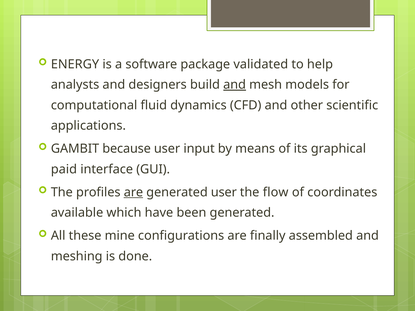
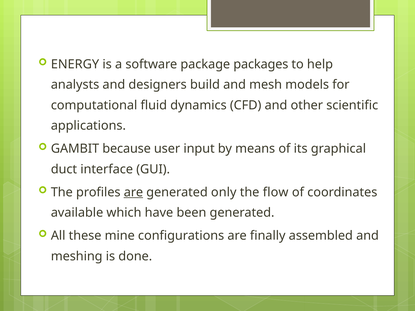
validated: validated -> packages (261, 64)
and underline: present -> none (235, 85)
paid: paid -> duct (64, 169)
generated user: user -> only (224, 192)
